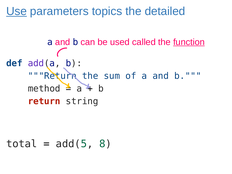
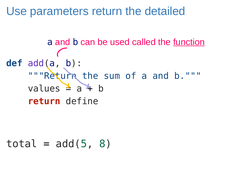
Use underline: present -> none (16, 11)
parameters topics: topics -> return (107, 11)
method: method -> values (44, 89)
string: string -> define (82, 101)
